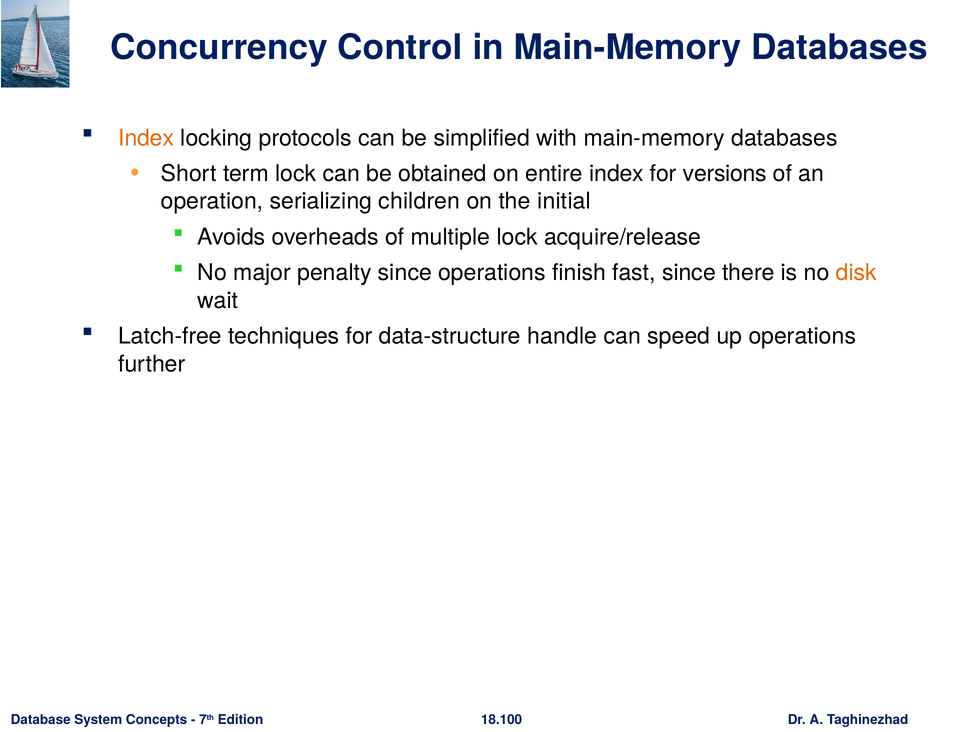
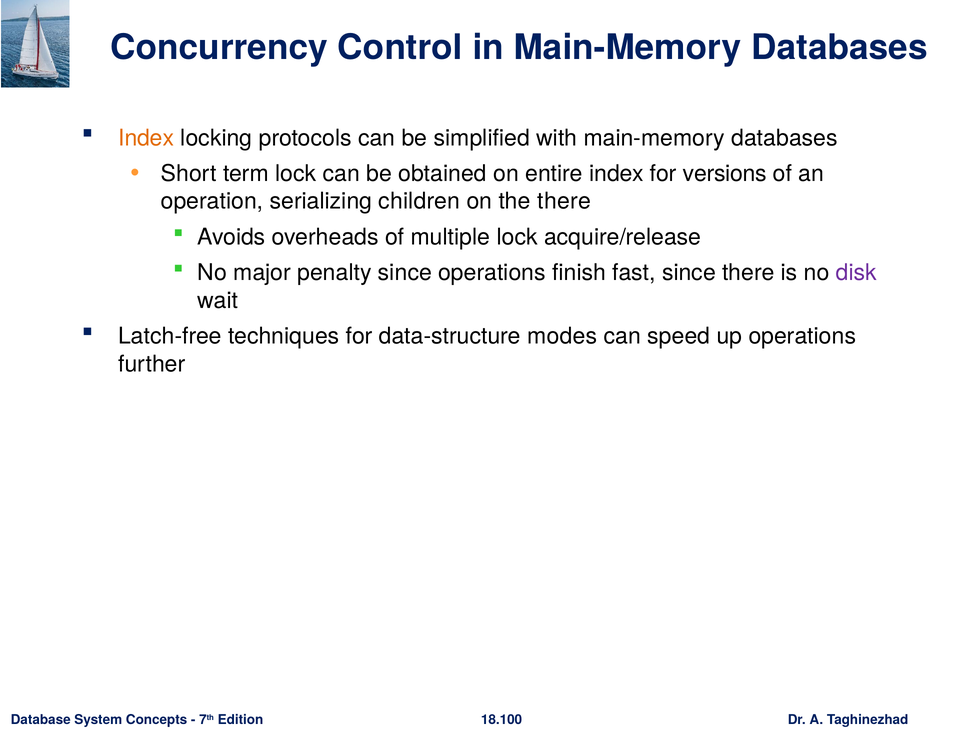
the initial: initial -> there (564, 201)
disk colour: orange -> purple (856, 273)
handle: handle -> modes (562, 336)
